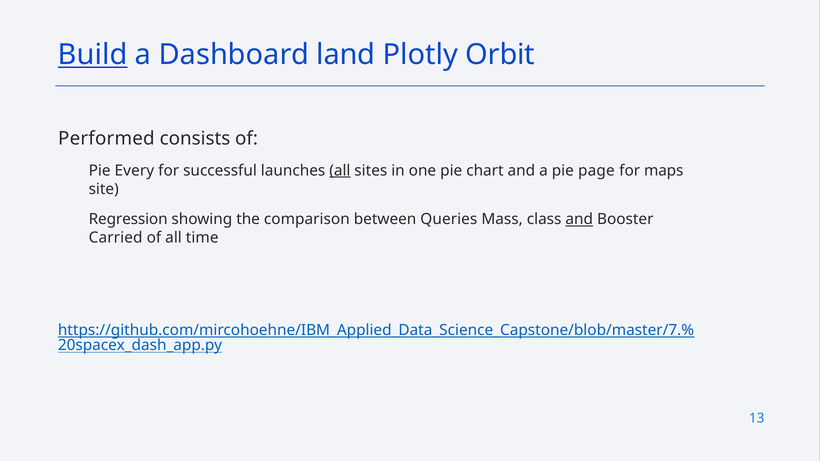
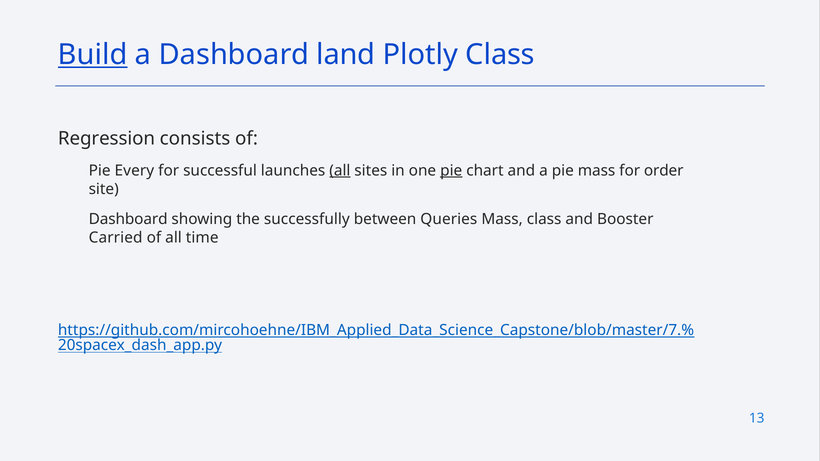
Plotly Orbit: Orbit -> Class (500, 55)
Performed: Performed -> Regression (106, 138)
pie underline: none -> present (451, 171)
pie page: page -> mass (597, 171)
maps: maps -> order (664, 171)
Regression: Regression -> Dashboard (128, 219)
comparison: comparison -> successfully (307, 219)
and underline: present -> none (579, 219)
